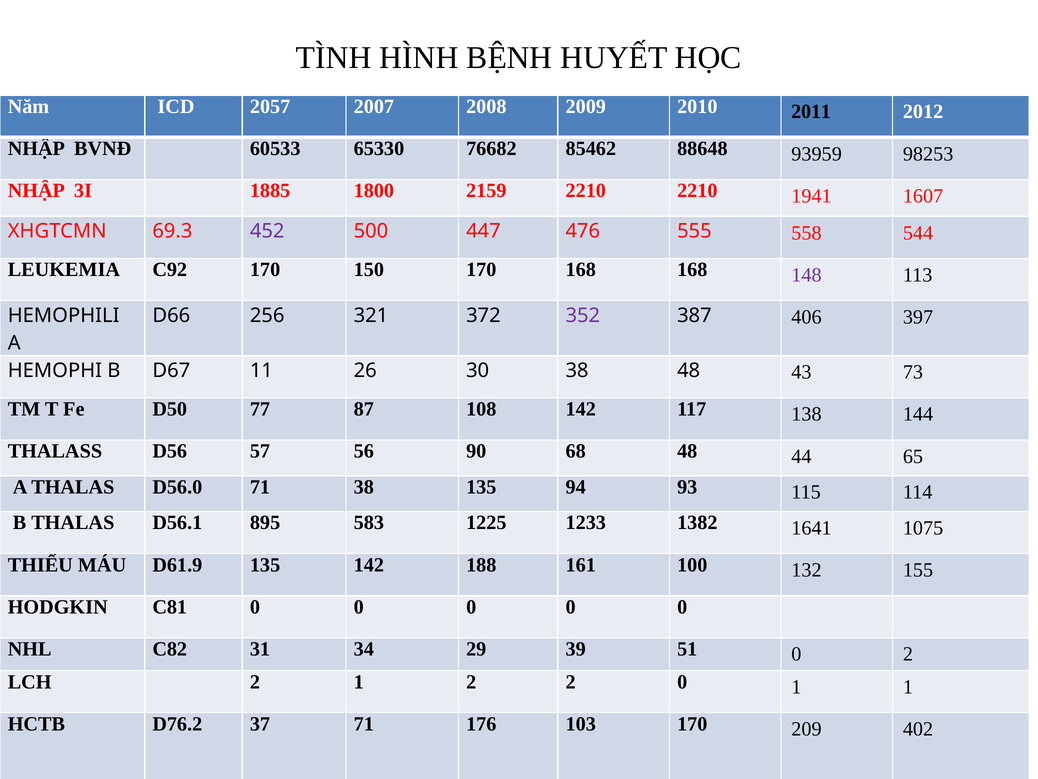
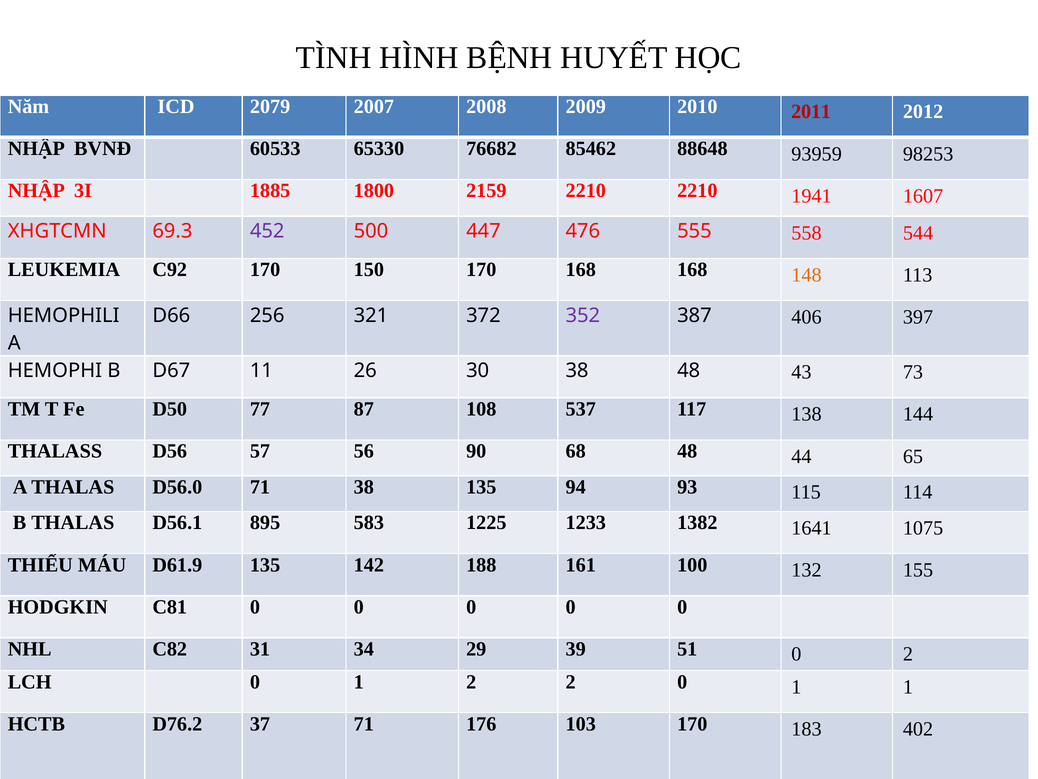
2057: 2057 -> 2079 (270, 106)
2011 colour: black -> red (811, 112)
148 colour: purple -> orange (806, 275)
108 142: 142 -> 537 (581, 409)
LCH 2: 2 -> 0 (255, 681)
209: 209 -> 183 (806, 729)
